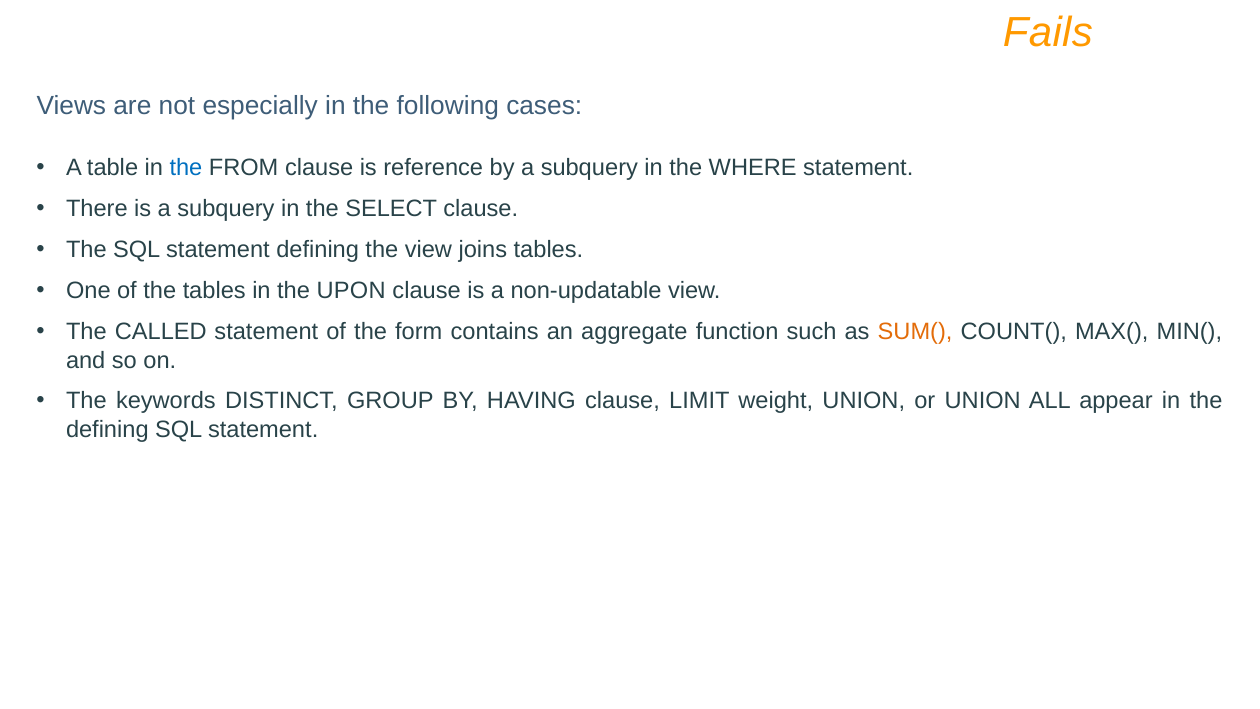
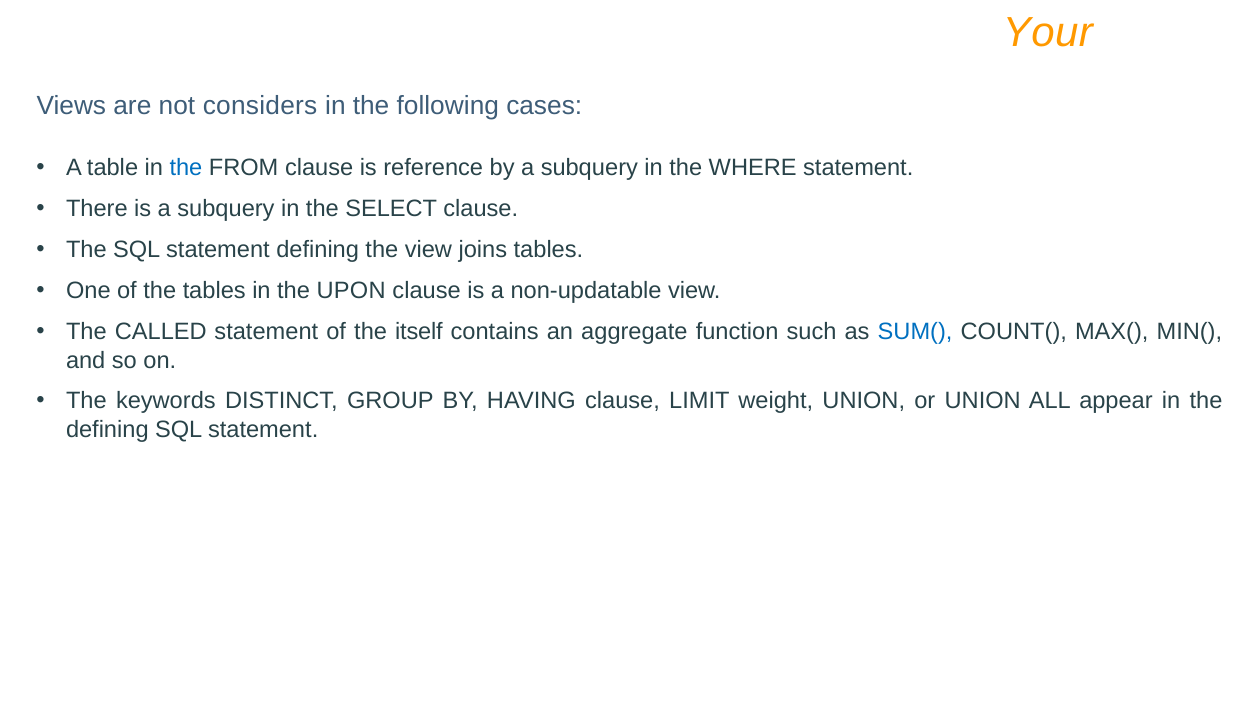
Fails: Fails -> Your (1048, 33)
especially: especially -> considers (260, 106)
form: form -> itself (419, 332)
SUM( colour: orange -> blue (915, 332)
